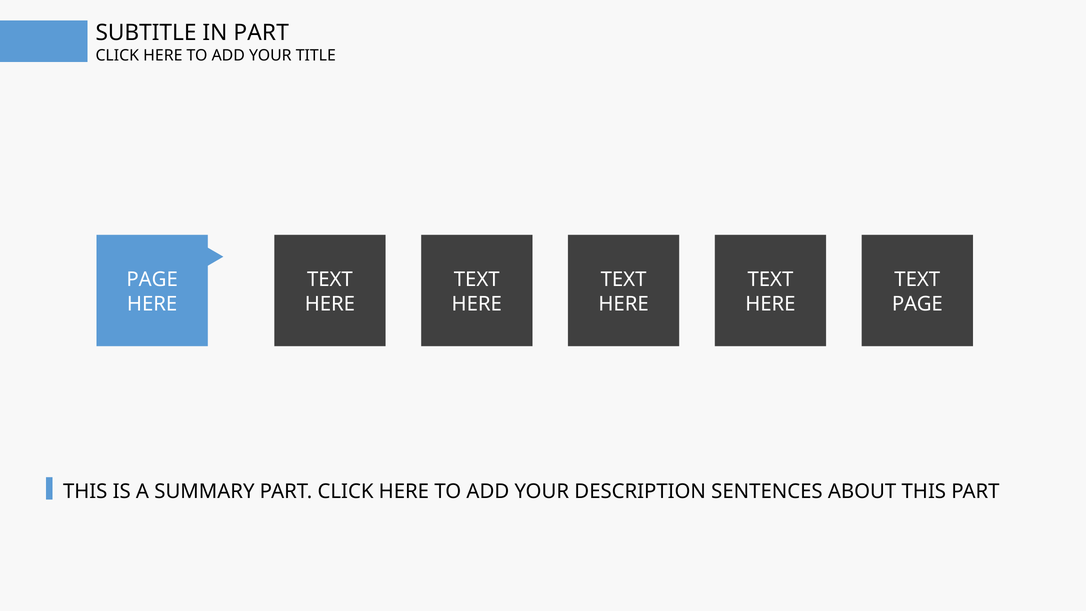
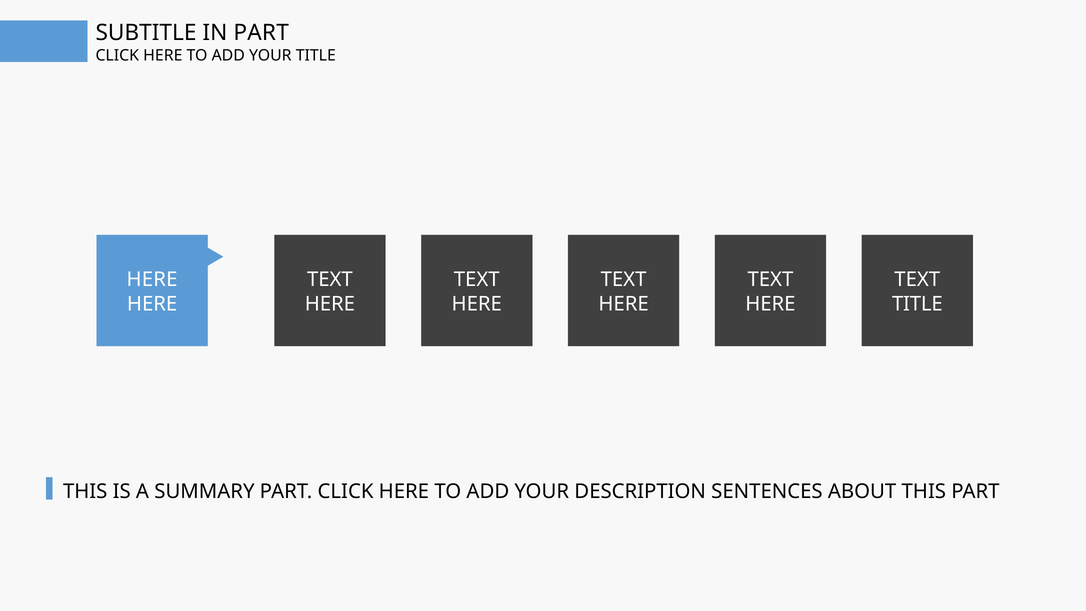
PAGE: PAGE -> HERE (152, 280)
PAGE: PAGE -> TITLE (917, 304)
